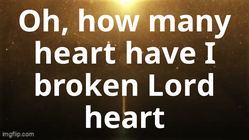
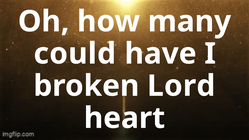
heart: heart -> could (75, 54)
